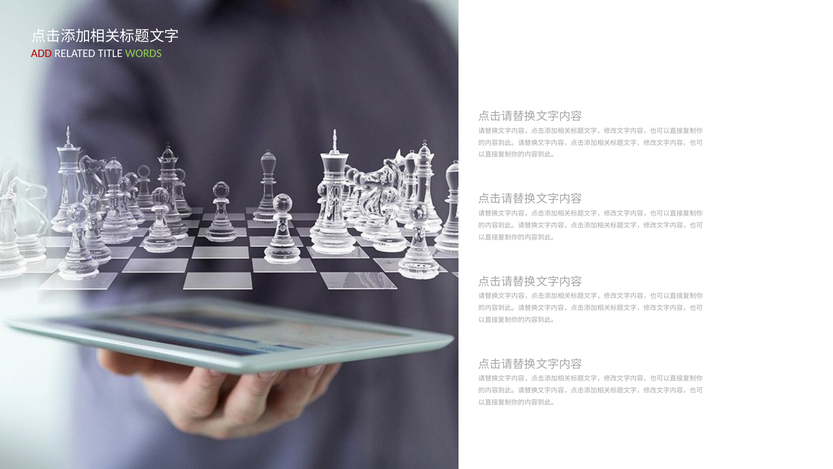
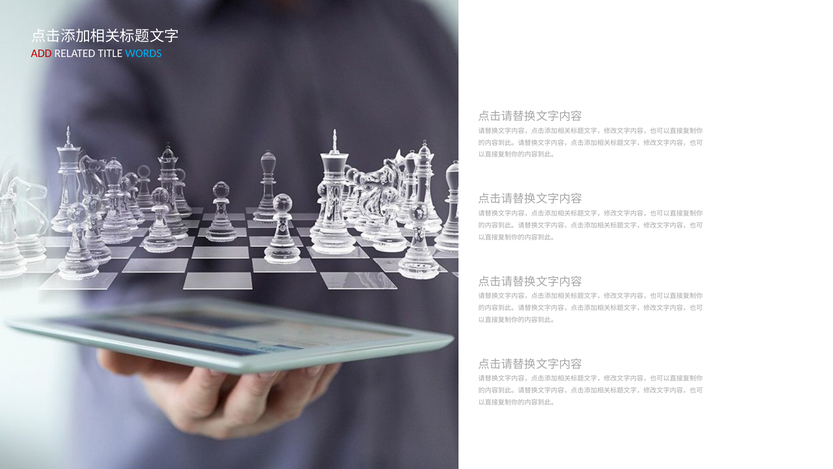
WORDS colour: light green -> light blue (143, 53)
